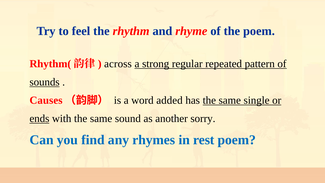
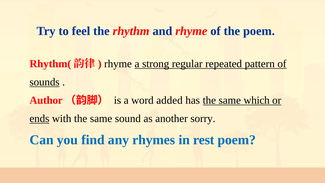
across: across -> rhyme (118, 64)
Causes: Causes -> Author (46, 100)
single: single -> which (257, 100)
